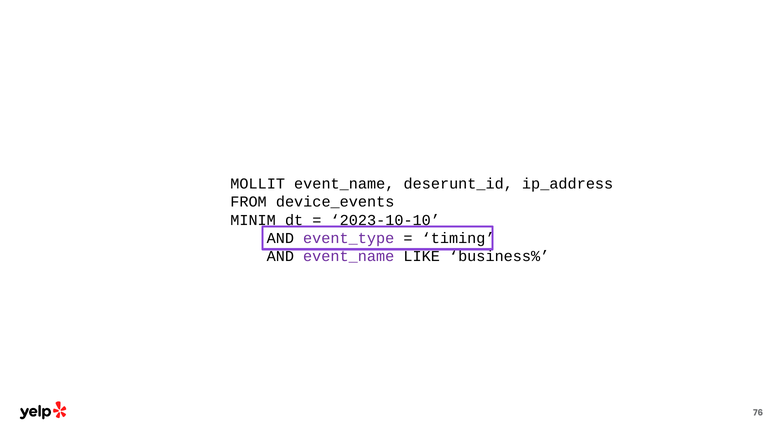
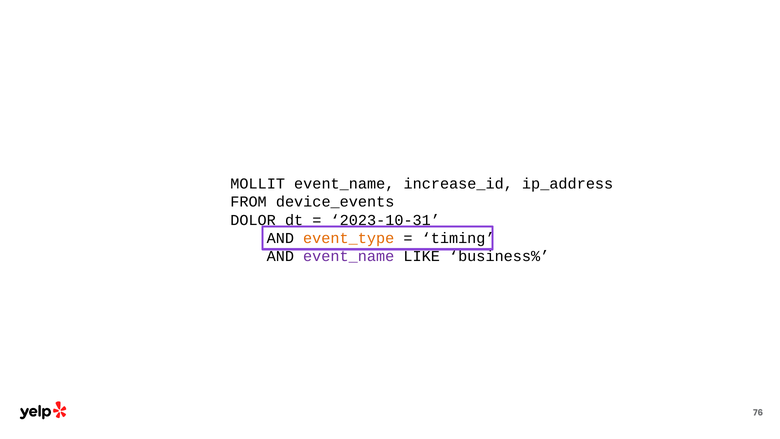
deserunt_id: deserunt_id -> increase_id (458, 183)
MINIM: MINIM -> DOLOR (253, 220)
2023-10-10: 2023-10-10 -> 2023-10-31 (385, 220)
event_type colour: purple -> orange (349, 238)
